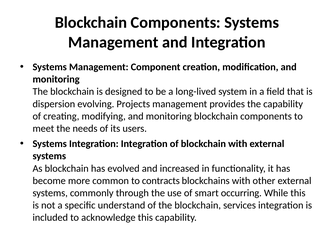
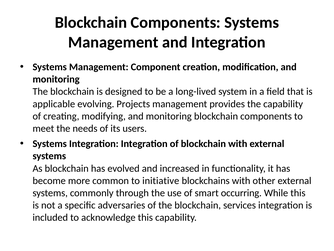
dispersion: dispersion -> applicable (54, 104)
contracts: contracts -> initiative (161, 180)
understand: understand -> adversaries (122, 205)
